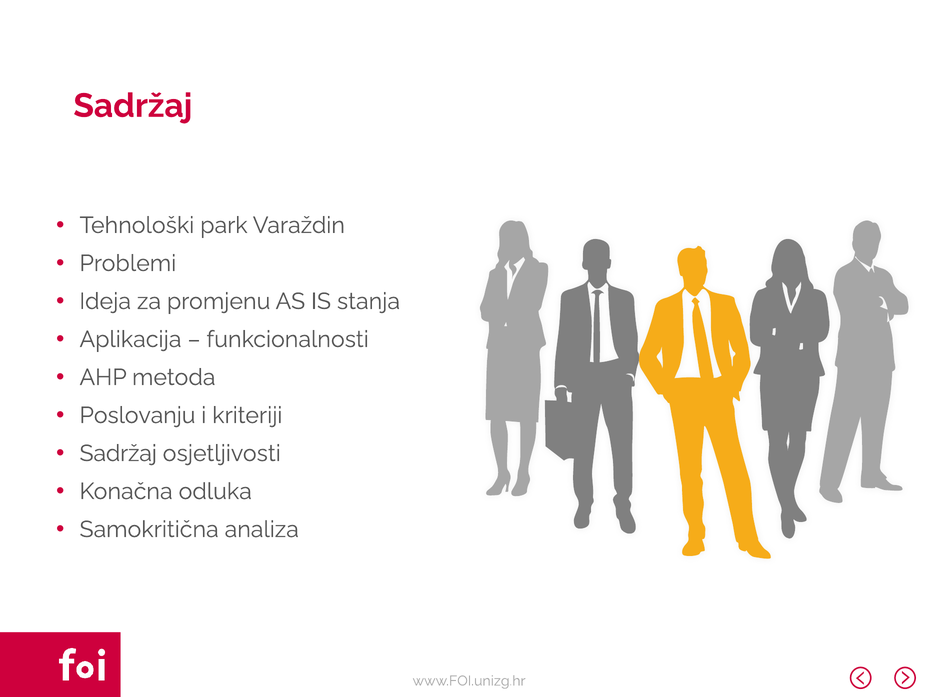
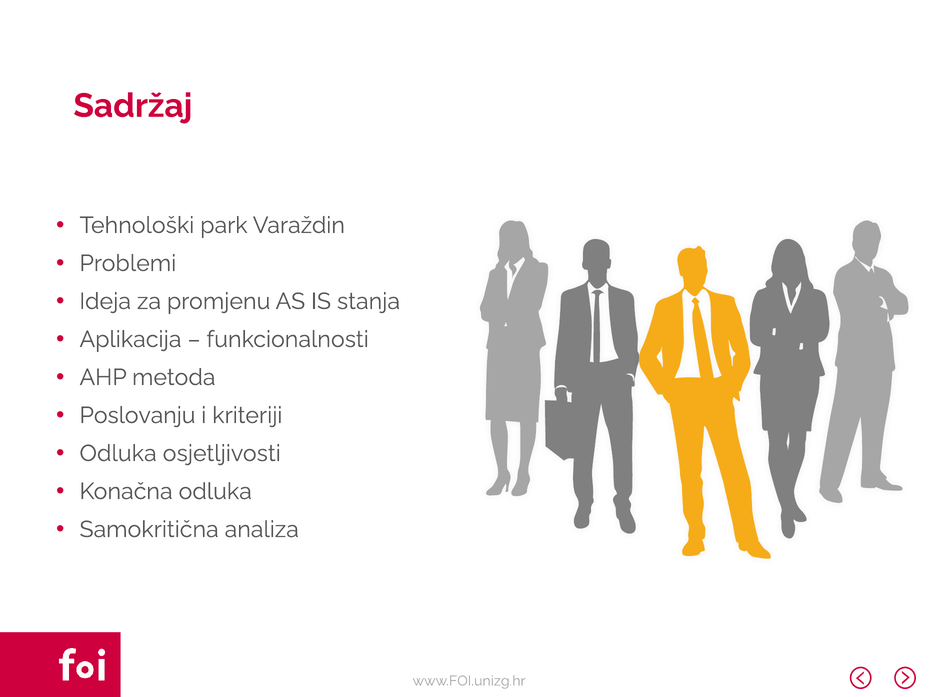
Sadržaj: Sadržaj -> Odluka (118, 454)
